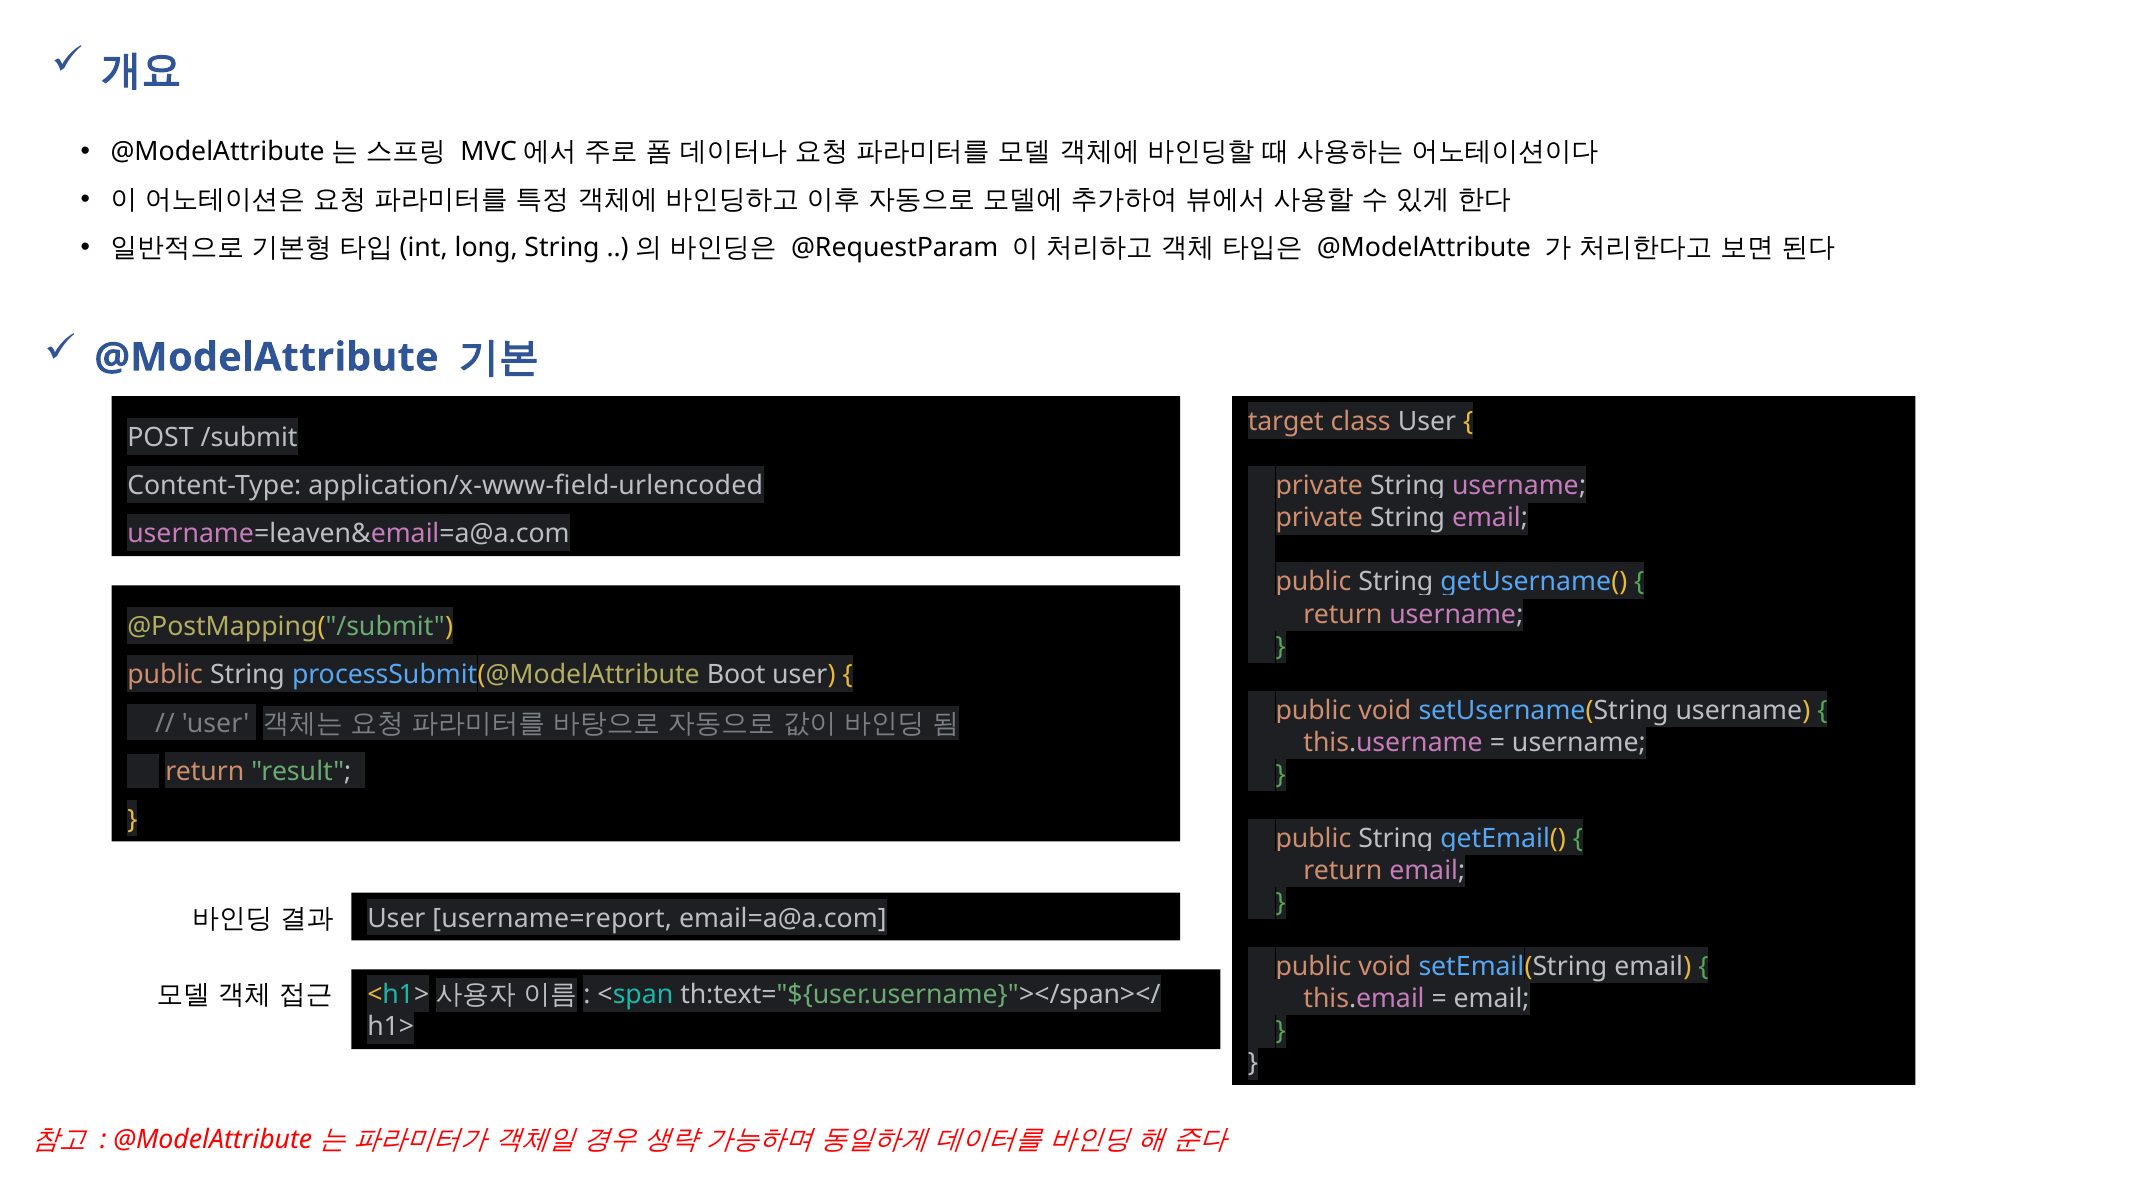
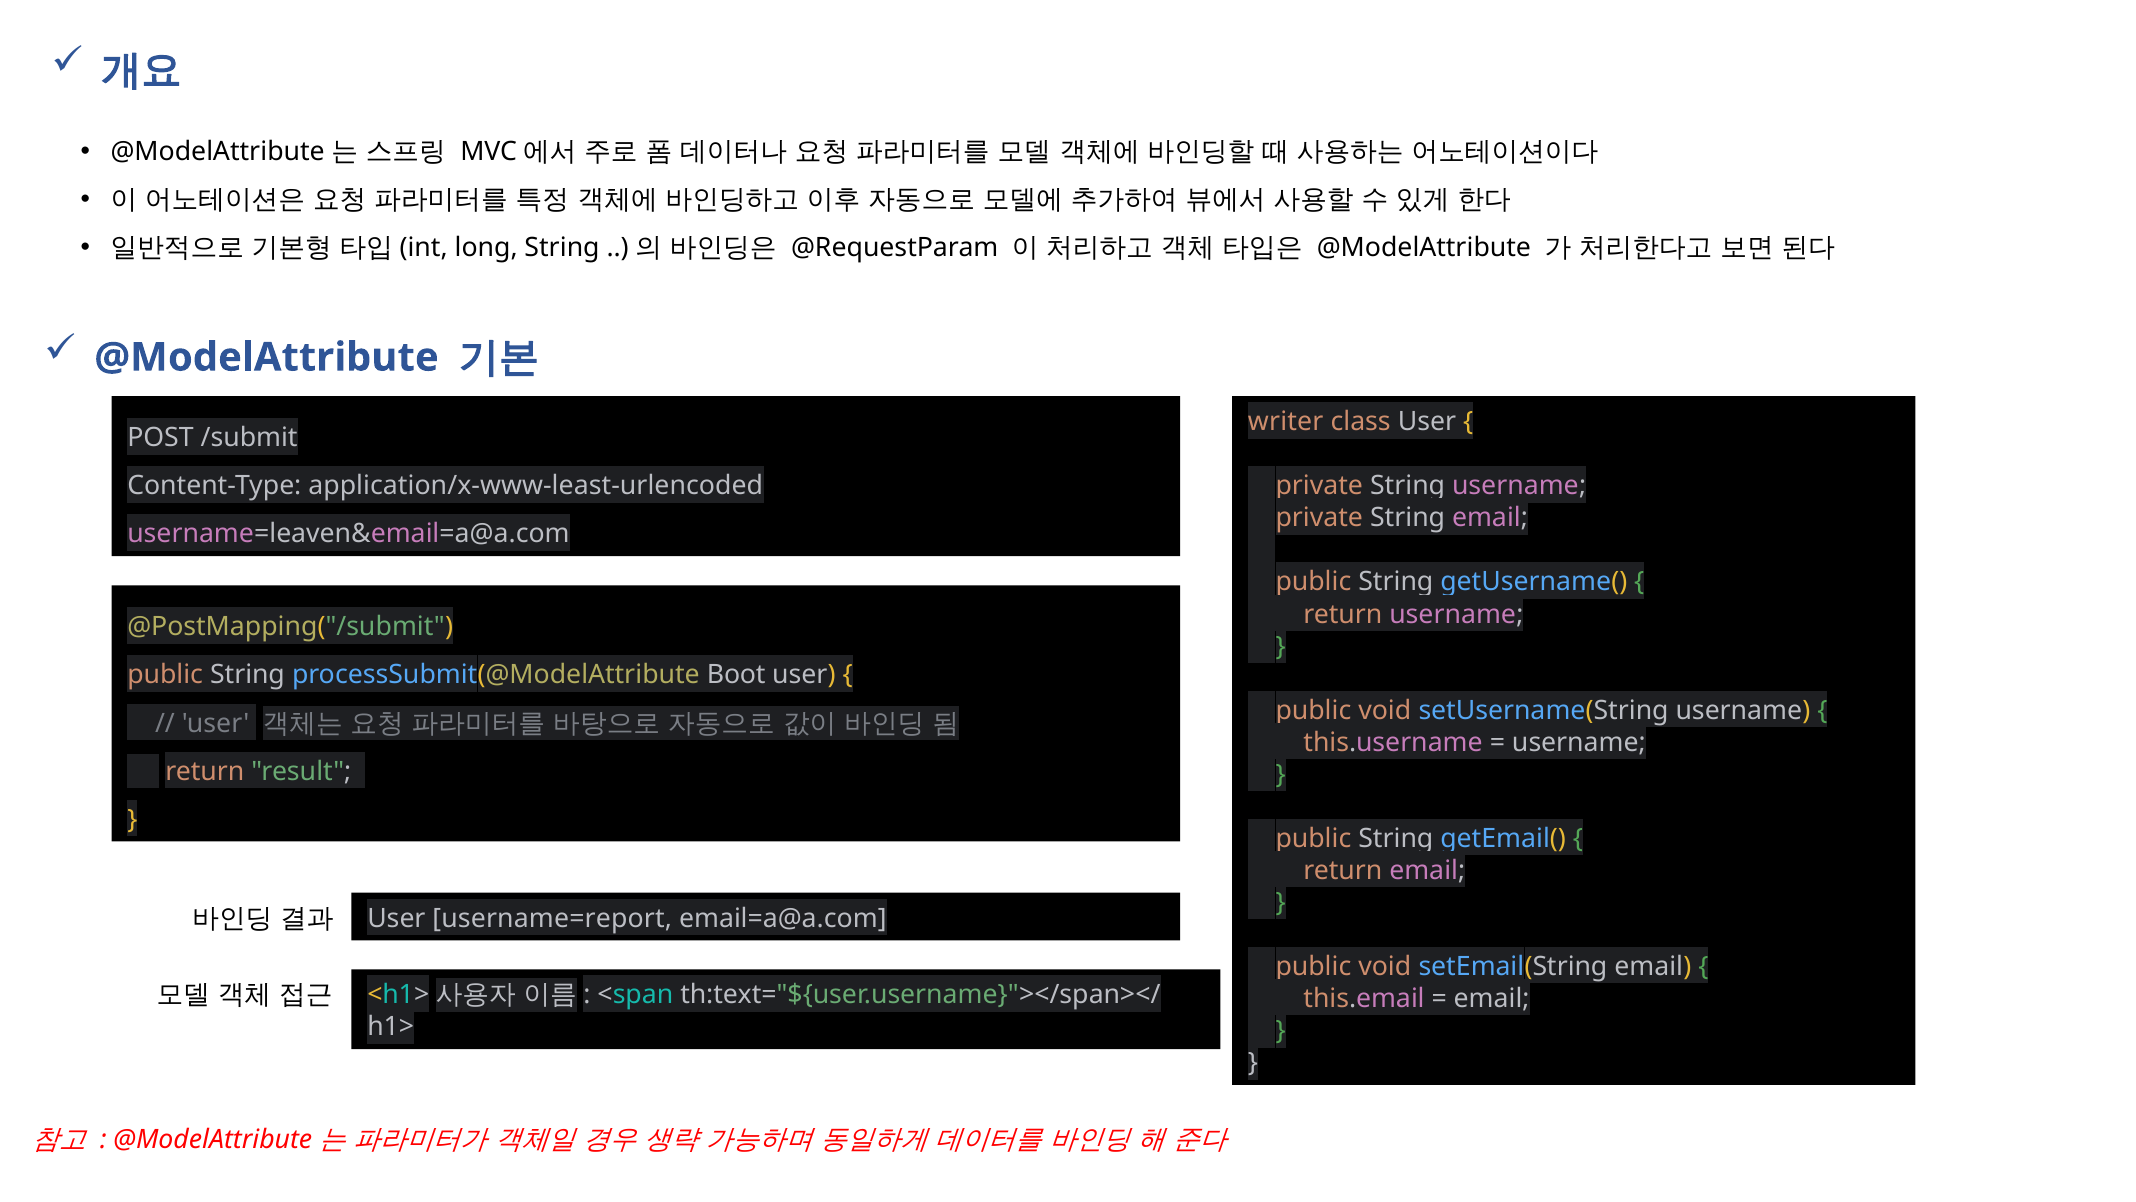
target: target -> writer (1286, 422)
application/x-www-field-urlencoded: application/x-www-field-urlencoded -> application/x-www-least-urlencoded (536, 486)
